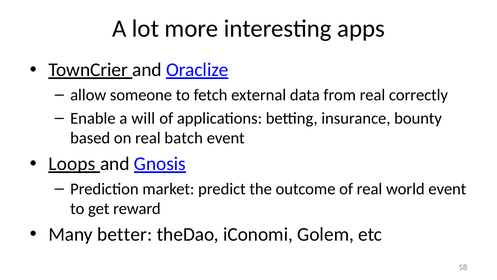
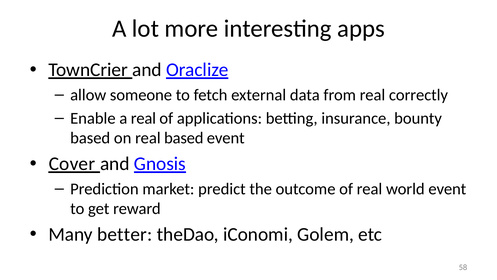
a will: will -> real (143, 118)
real batch: batch -> based (184, 138)
Loops: Loops -> Cover (72, 164)
